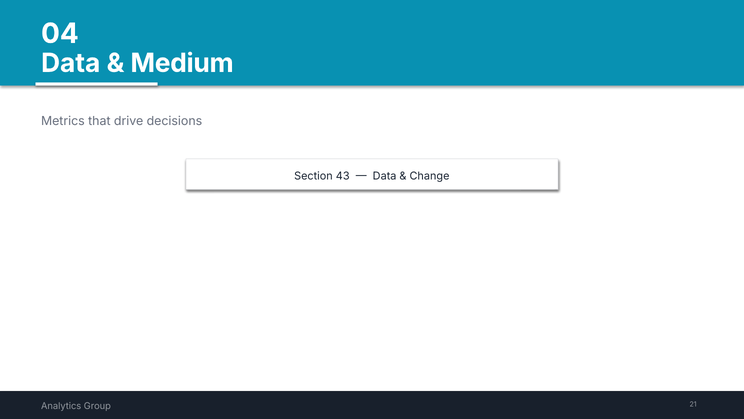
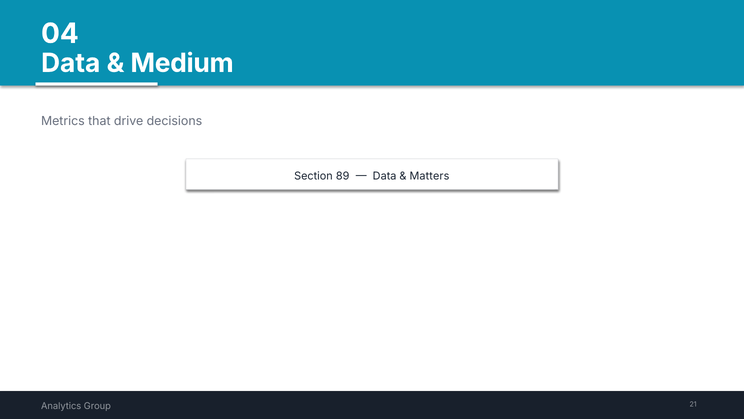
43: 43 -> 89 (343, 176)
Change: Change -> Matters (429, 176)
